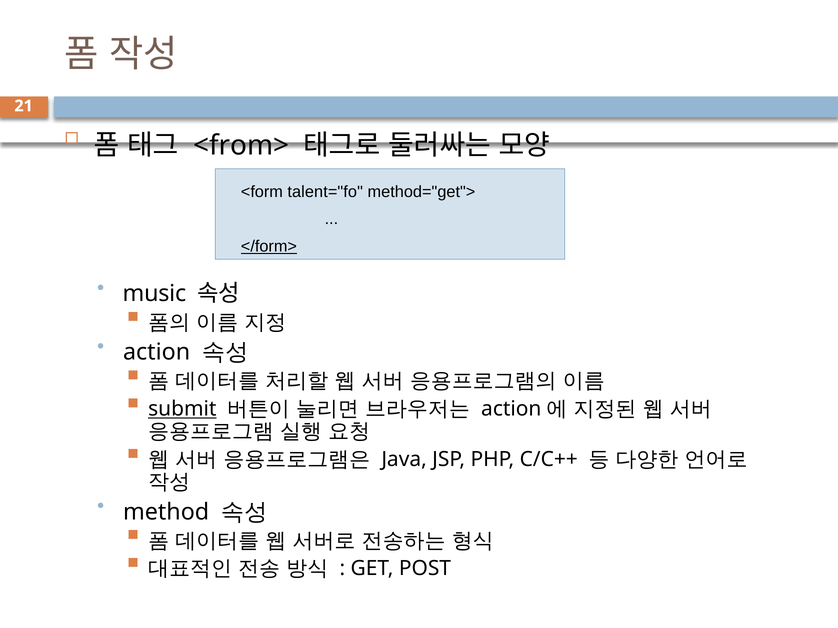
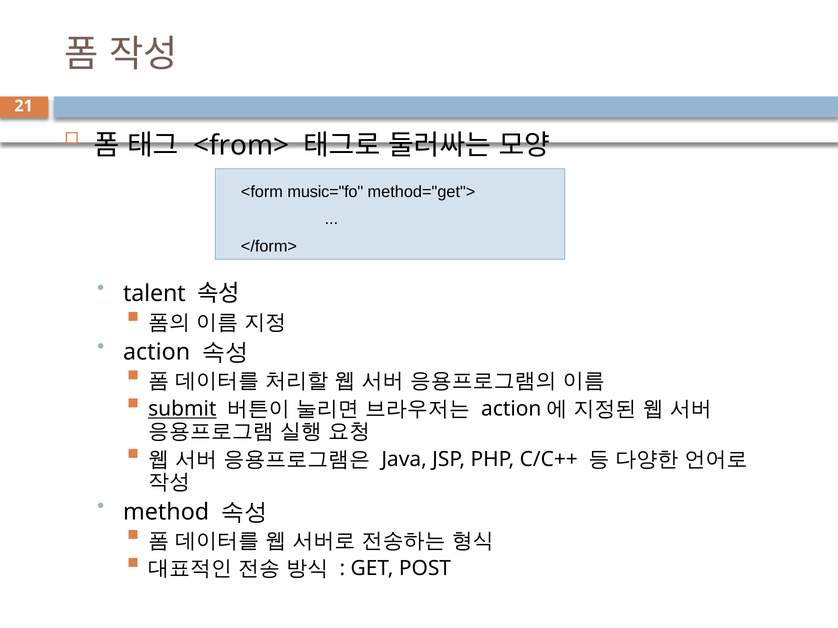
talent="fo: talent="fo -> music="fo (325, 192)
</form> underline: present -> none (269, 247)
music: music -> talent (154, 294)
